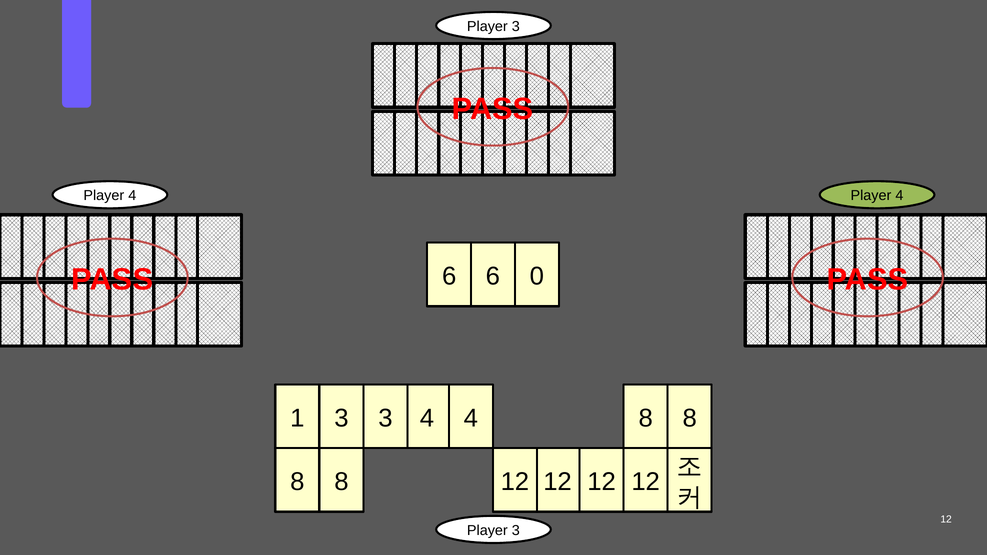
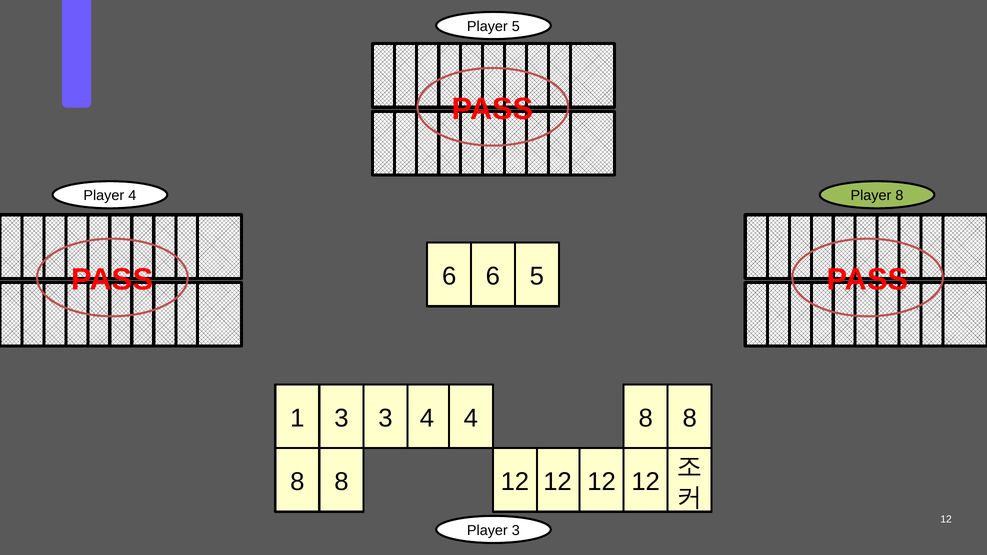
3: 3 -> 5 (516, 27)
4: 4 -> 8 (899, 196)
6 0: 0 -> 5 (537, 276)
